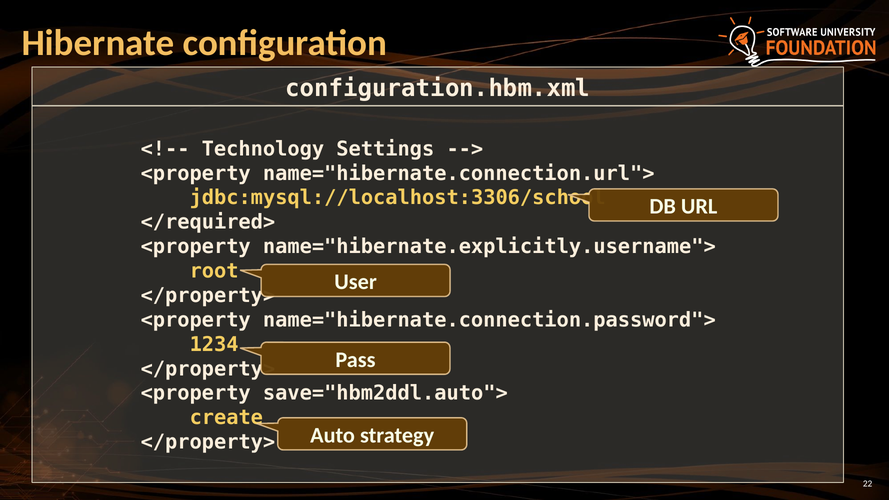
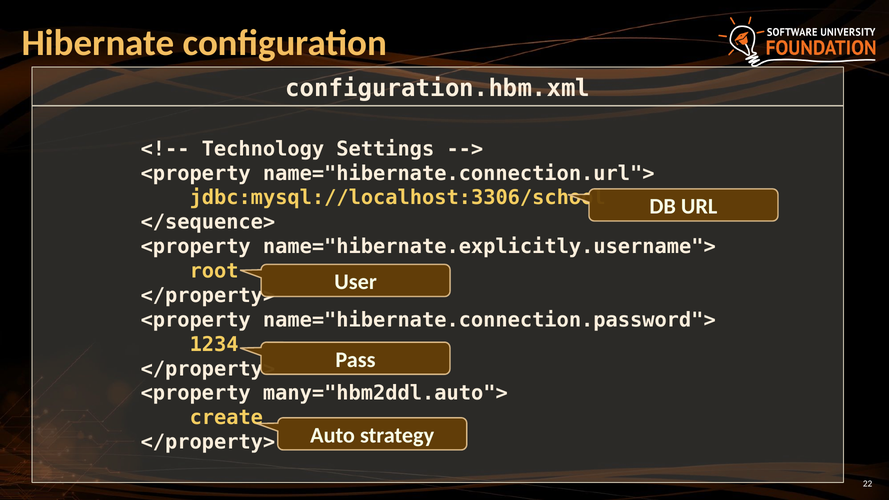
</required>: </required> -> </sequence> (208, 222)
save="hbm2ddl.auto">: save="hbm2ddl.auto"> -> many="hbm2ddl.auto"> (385, 393)
